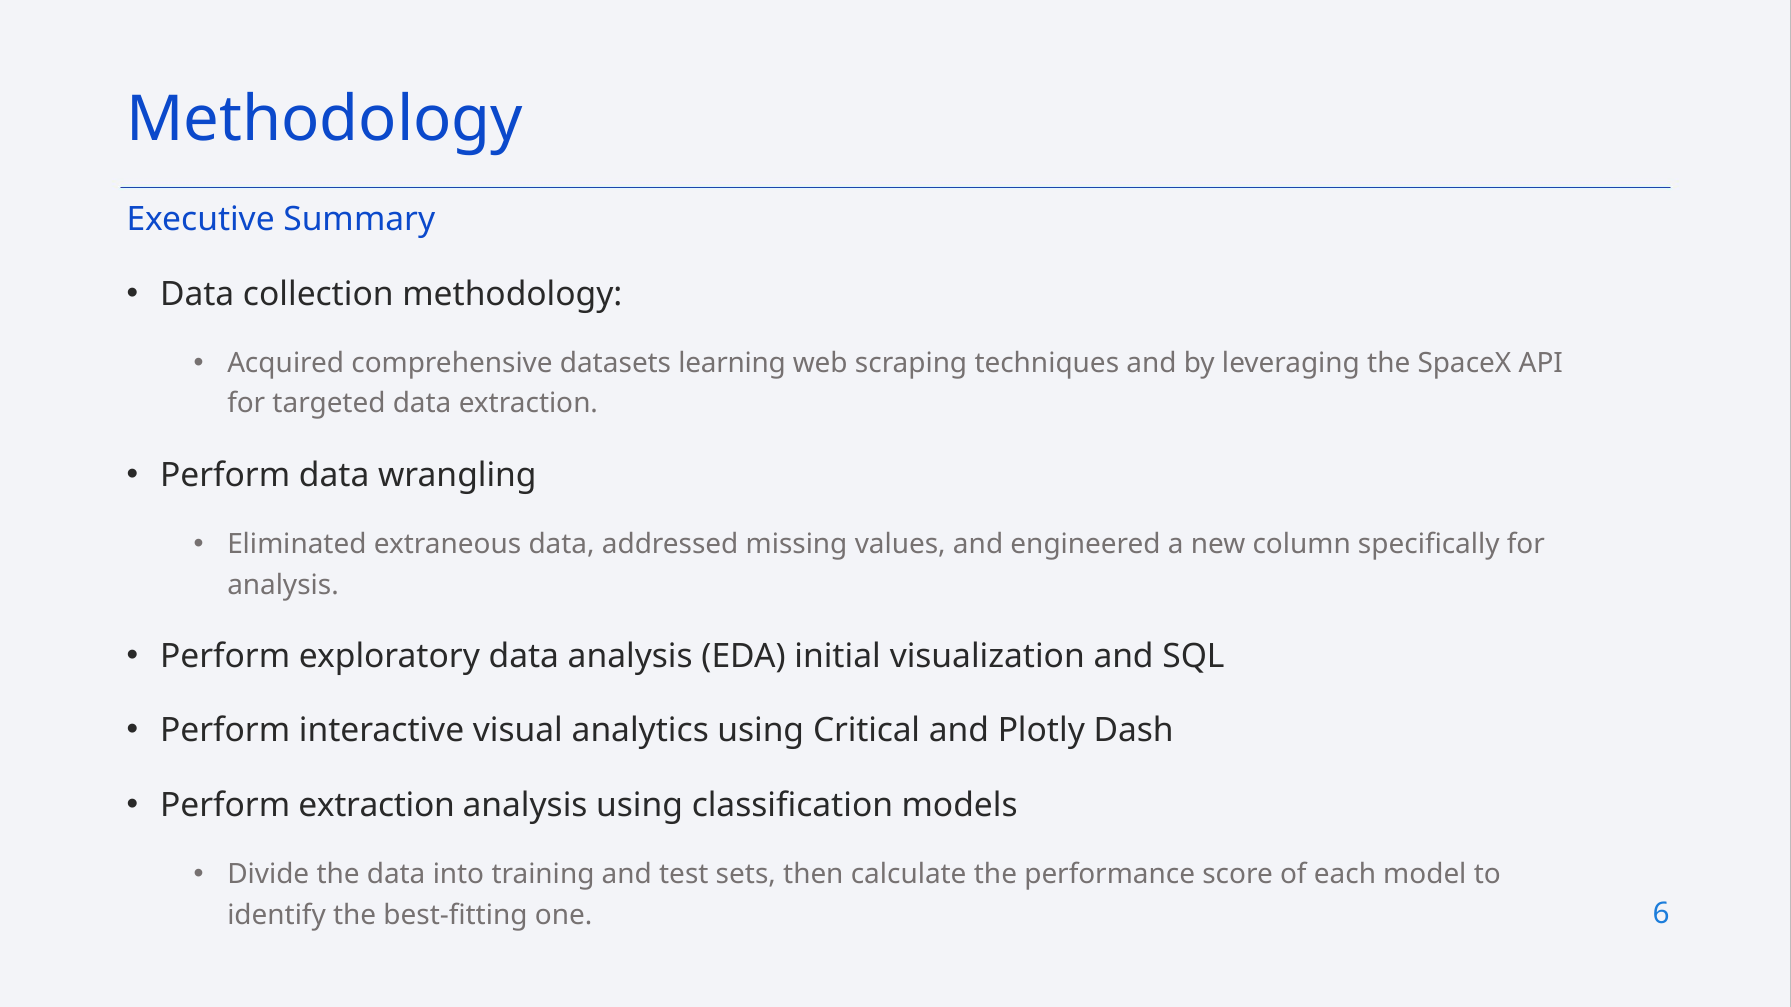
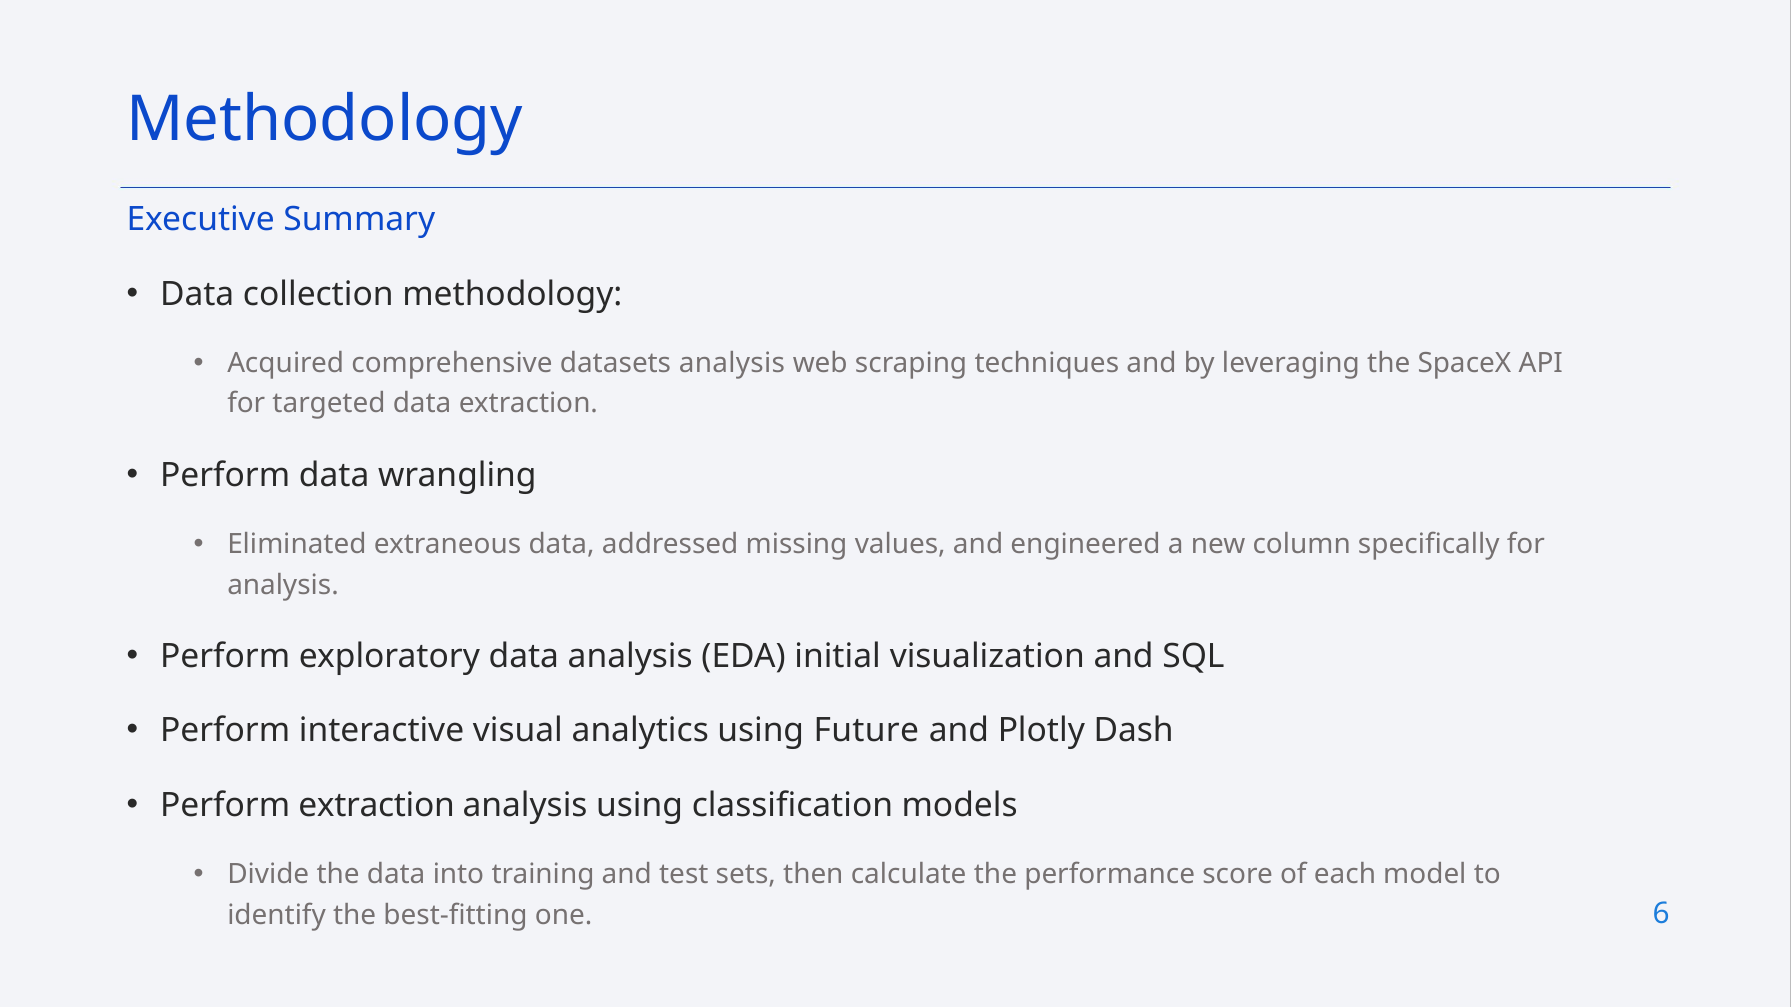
datasets learning: learning -> analysis (732, 364)
Critical: Critical -> Future (866, 731)
